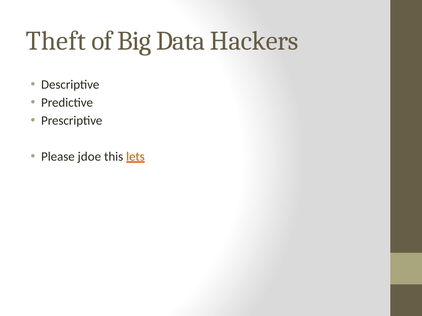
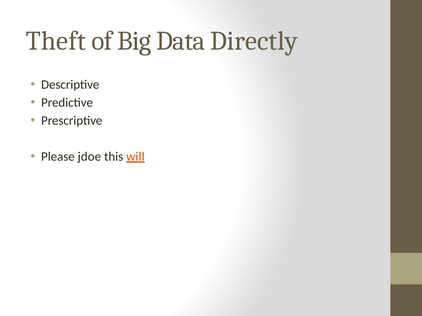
Hackers: Hackers -> Directly (254, 41)
lets: lets -> will (135, 157)
